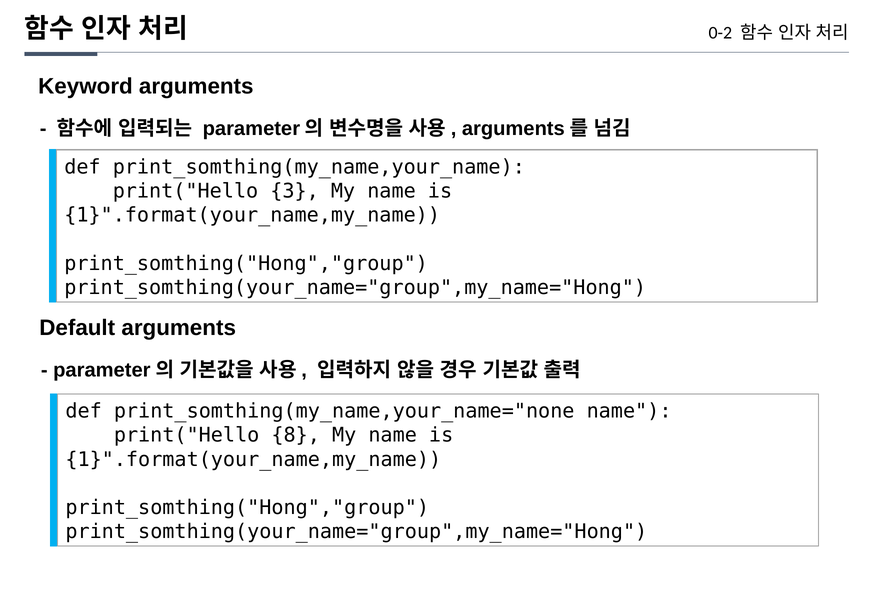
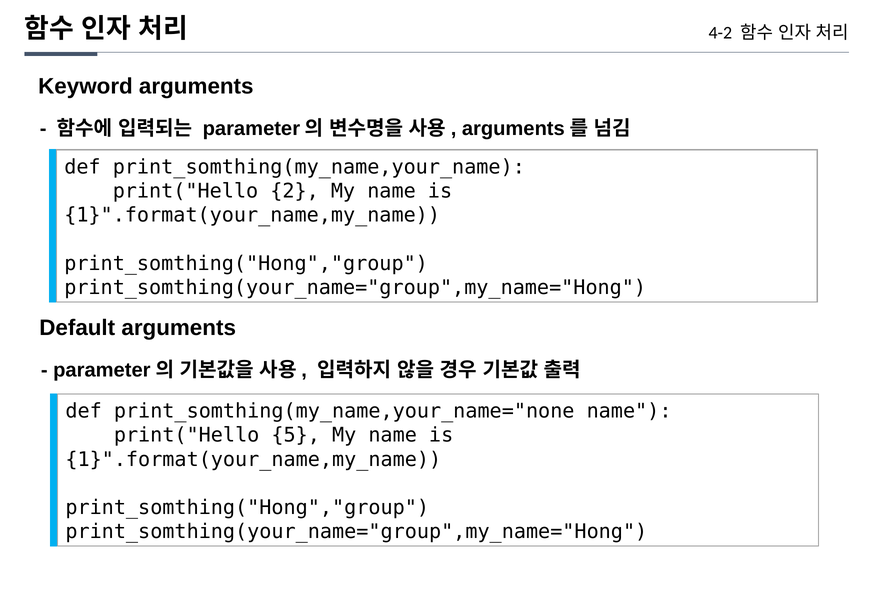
0-2: 0-2 -> 4-2 (720, 33)
3: 3 -> 2 (295, 191)
8: 8 -> 5 (296, 435)
